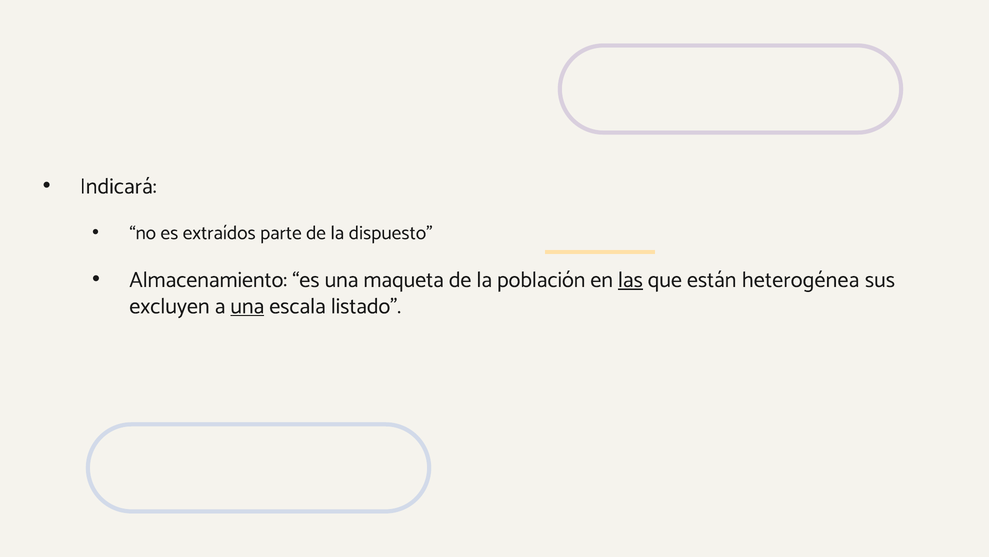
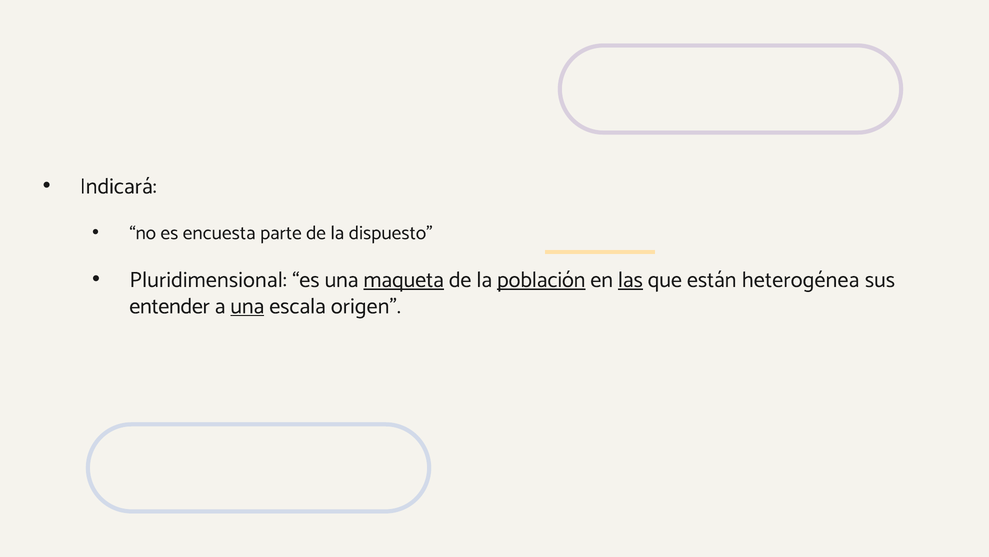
extraídos: extraídos -> encuesta (219, 232)
Almacenamiento: Almacenamiento -> Pluridimensional (208, 279)
maqueta underline: none -> present (404, 279)
población underline: none -> present (541, 279)
excluyen: excluyen -> entender (170, 306)
listado: listado -> origen (366, 306)
